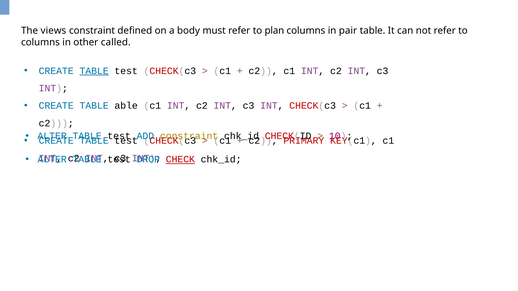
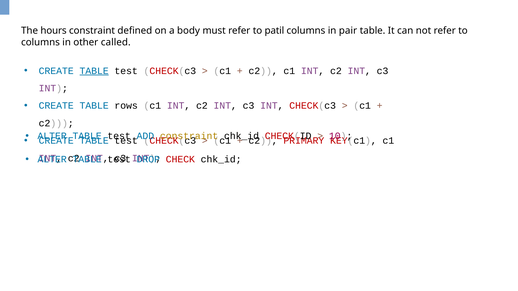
views: views -> hours (54, 31)
plan: plan -> patil (274, 31)
able: able -> rows (126, 106)
CHECK underline: present -> none (180, 160)
